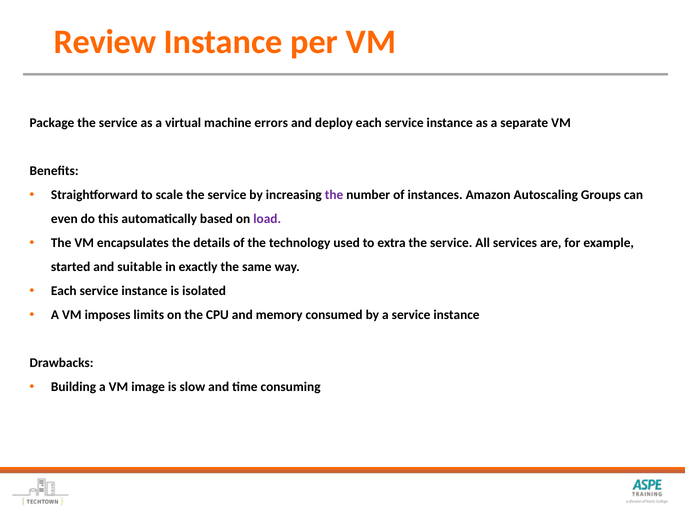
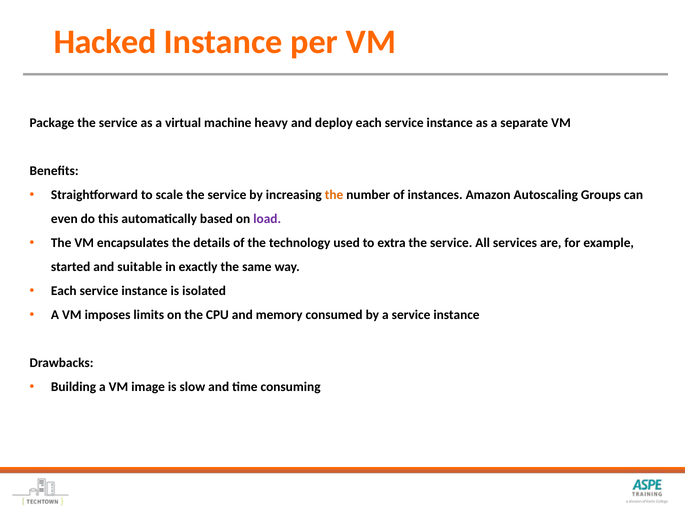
Review: Review -> Hacked (105, 42)
errors: errors -> heavy (271, 123)
the colour: purple -> orange (334, 195)
